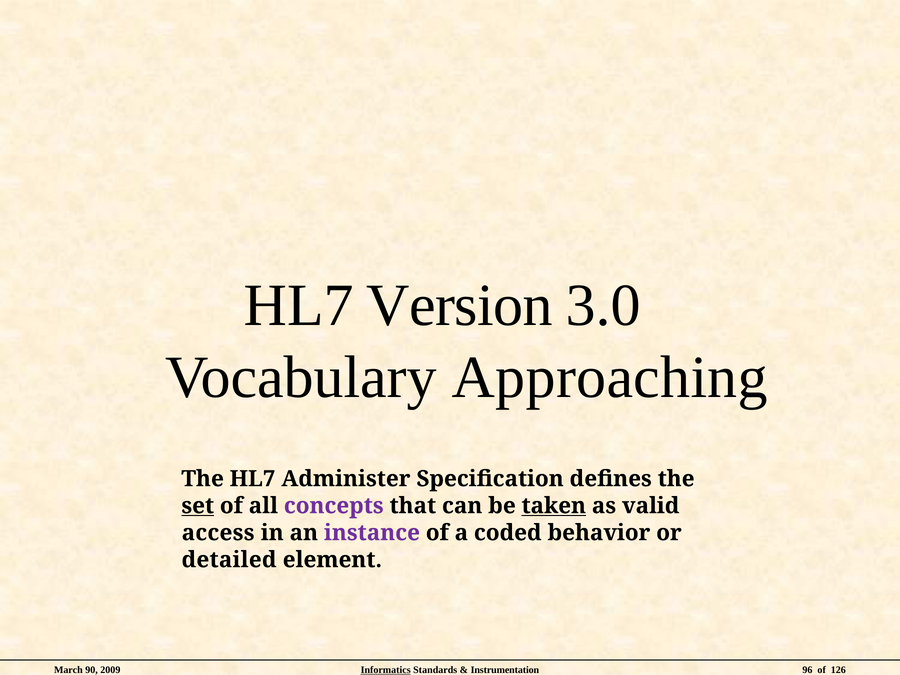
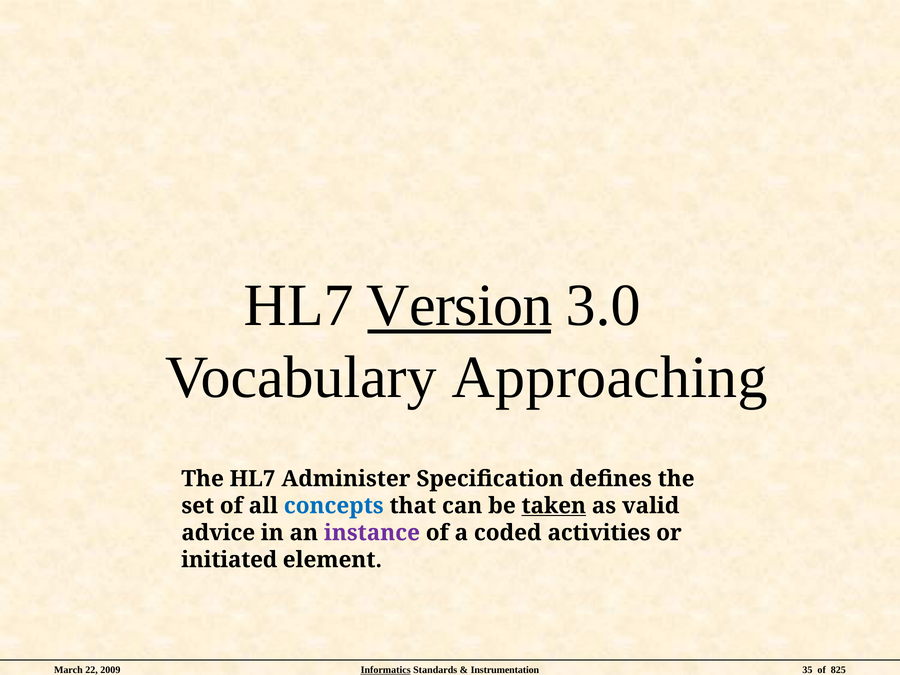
Version underline: none -> present (459, 306)
set underline: present -> none (198, 506)
concepts colour: purple -> blue (334, 506)
access: access -> advice (218, 533)
behavior: behavior -> activities (599, 533)
detailed: detailed -> initiated (229, 560)
90: 90 -> 22 (92, 670)
96: 96 -> 35 (807, 670)
126: 126 -> 825 (838, 670)
